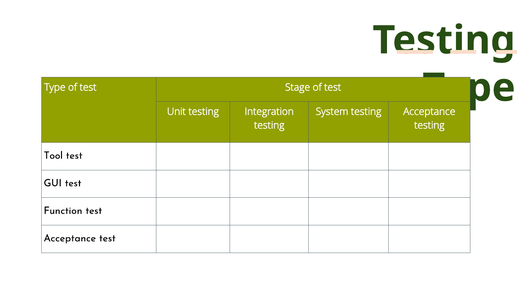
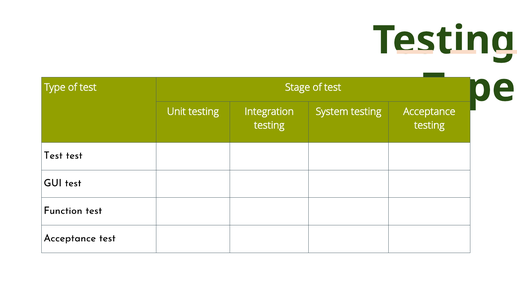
Tool: Tool -> Test (53, 155)
